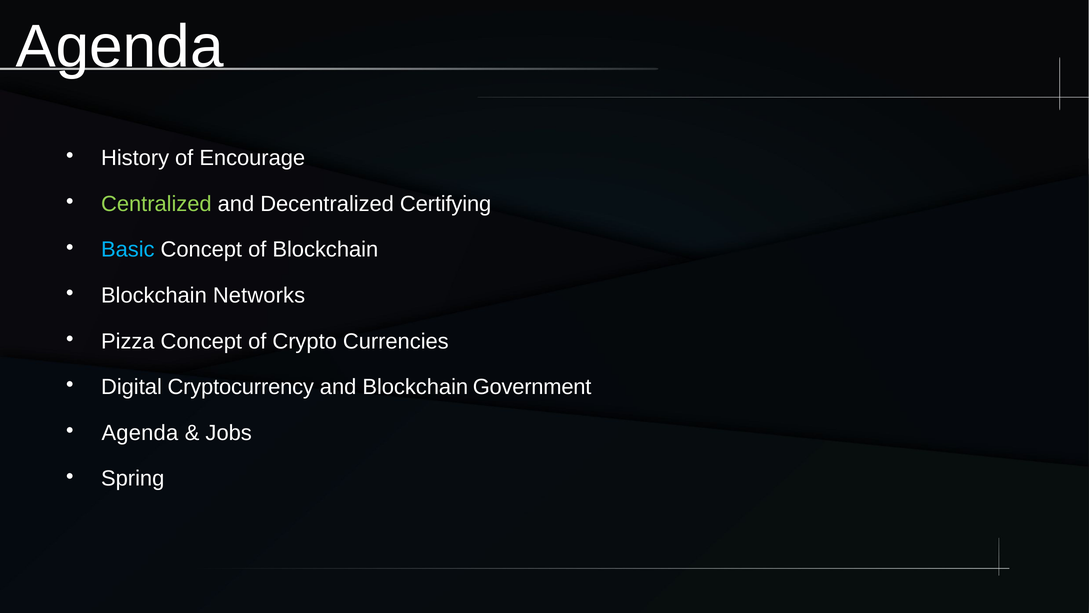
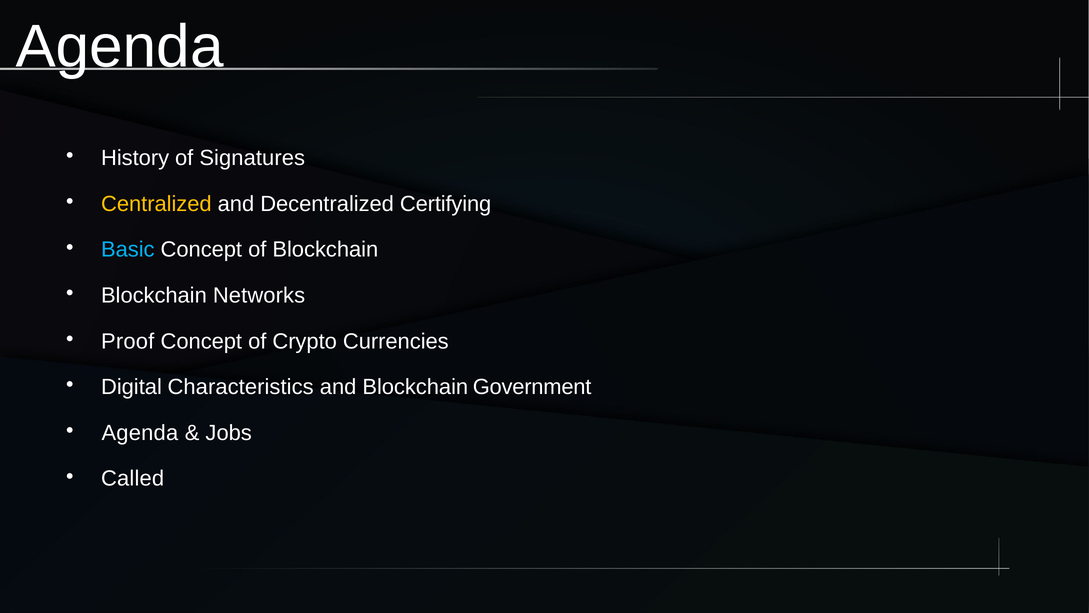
Encourage: Encourage -> Signatures (252, 158)
Centralized colour: light green -> yellow (156, 204)
Pizza: Pizza -> Proof (128, 341)
Cryptocurrency: Cryptocurrency -> Characteristics (241, 387)
Spring: Spring -> Called (133, 478)
